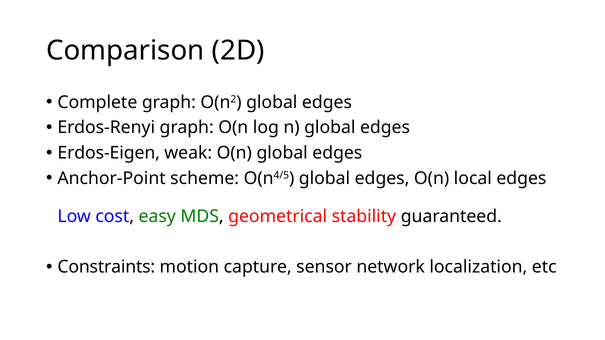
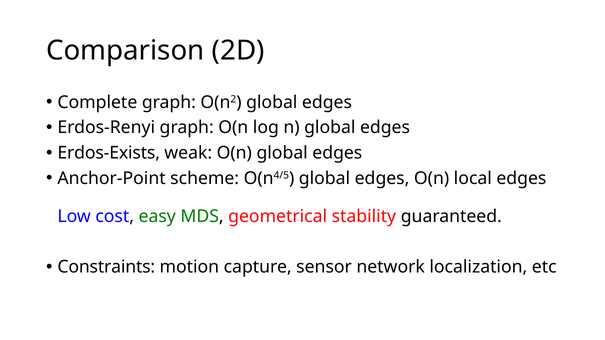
Erdos-Eigen: Erdos-Eigen -> Erdos-Exists (109, 153)
